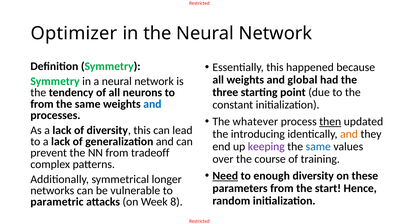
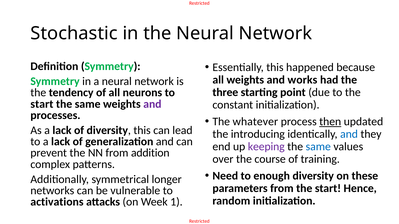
Optimizer: Optimizer -> Stochastic (74, 34)
global: global -> works (302, 80)
from: from -> start (42, 104)
and colour: blue -> purple (152, 104)
and colour: orange -> blue (349, 134)
tradeoff: tradeoff -> addition (150, 153)
Need underline: present -> none (225, 176)
parametric: parametric -> activations (57, 202)
8: 8 -> 1 (176, 202)
